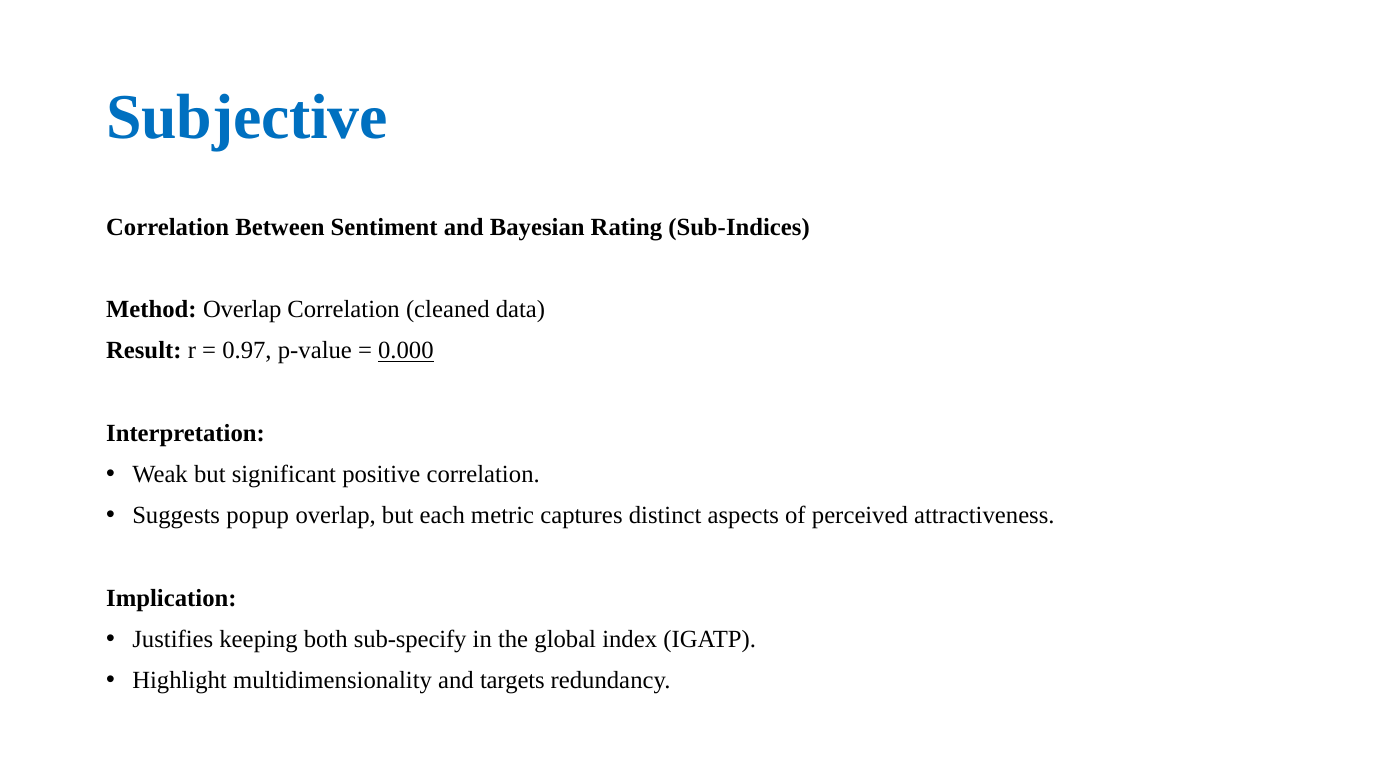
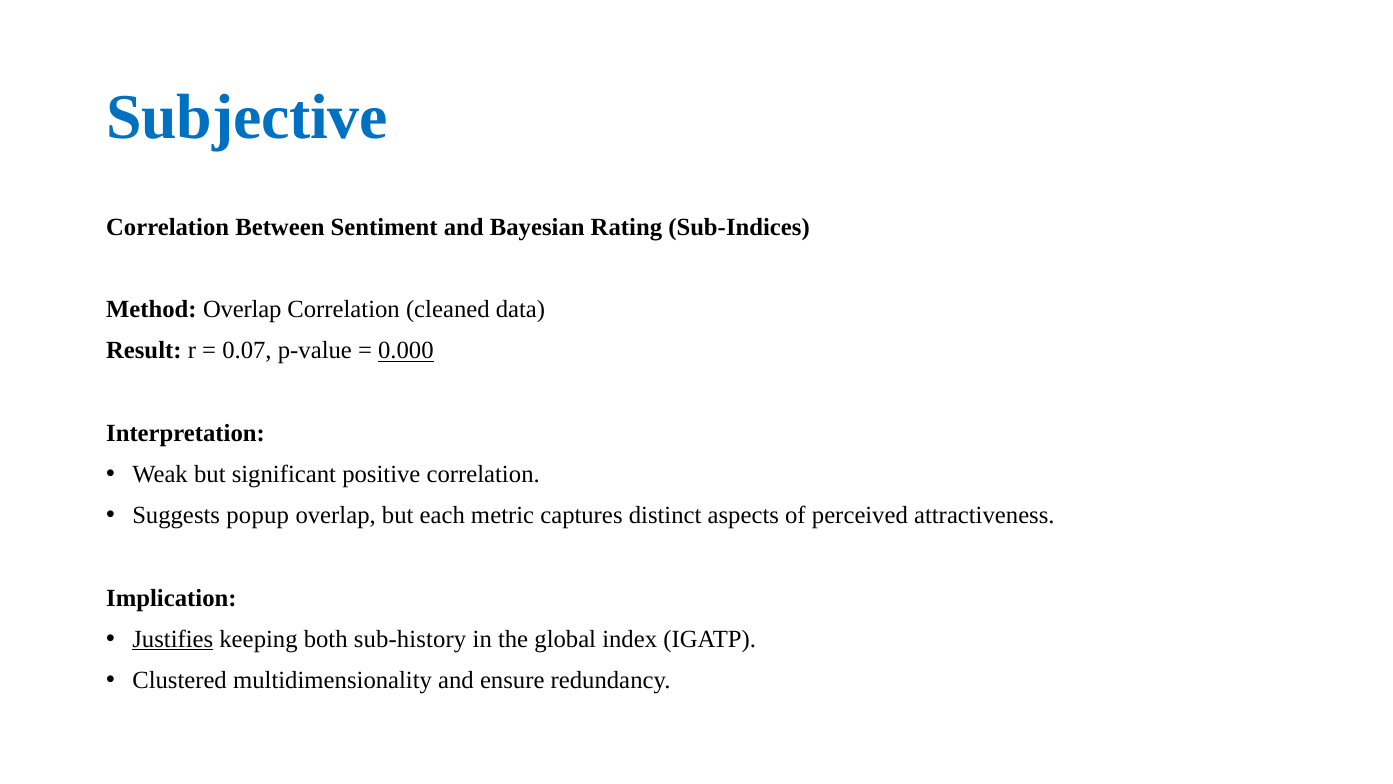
0.97: 0.97 -> 0.07 (247, 350)
Justifies underline: none -> present (173, 639)
sub-specify: sub-specify -> sub-history (410, 639)
Highlight: Highlight -> Clustered (180, 680)
targets: targets -> ensure (512, 680)
